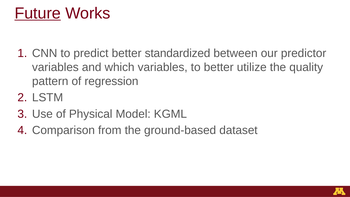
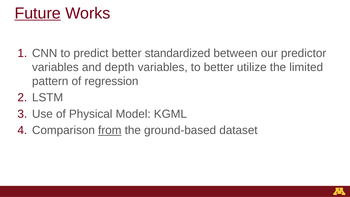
which: which -> depth (119, 67)
quality: quality -> limited (306, 67)
from underline: none -> present (110, 130)
